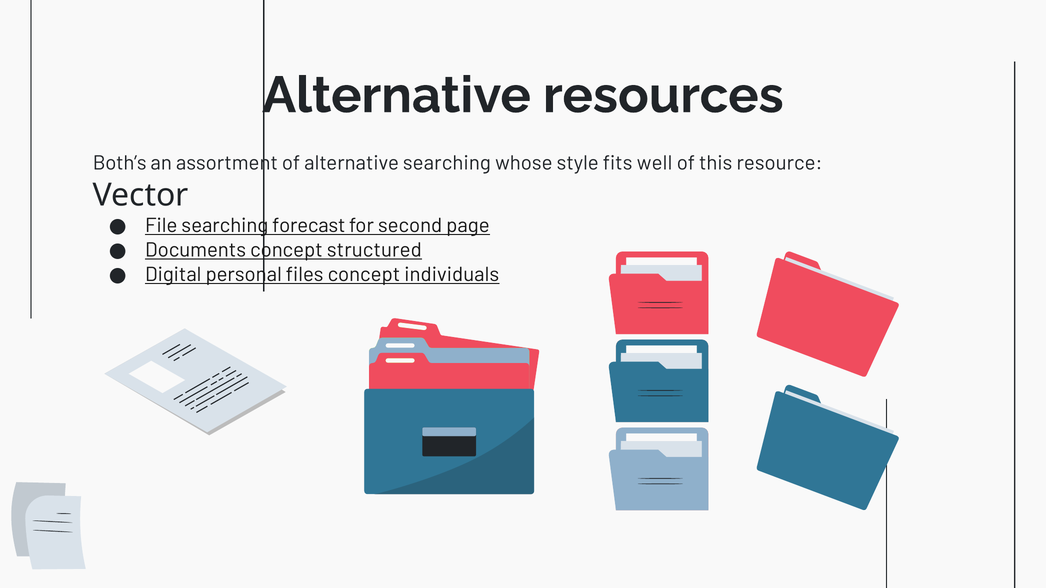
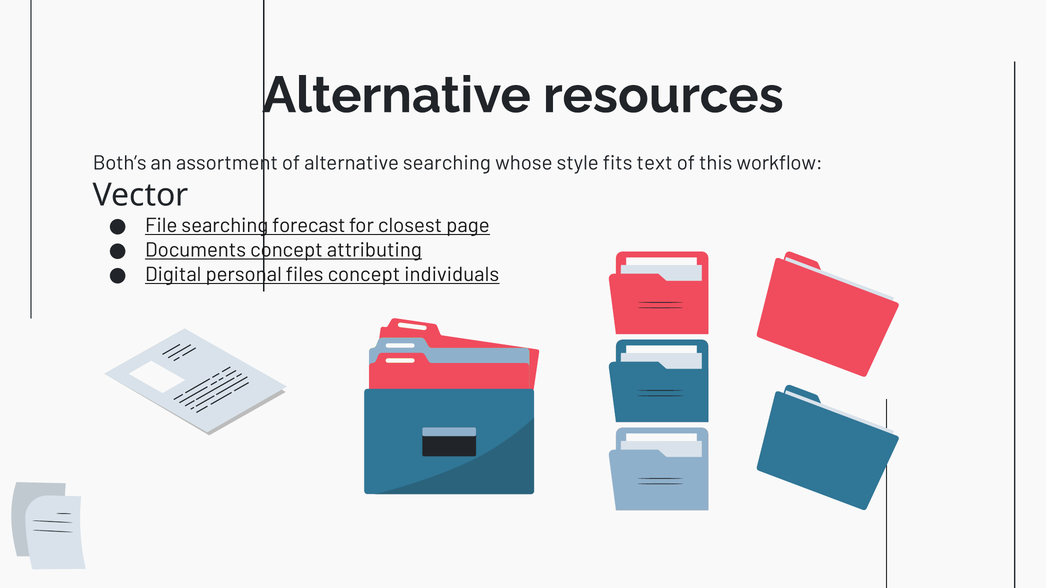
well: well -> text (655, 163)
resource: resource -> workflow (780, 163)
second: second -> closest (410, 226)
structured: structured -> attributing (374, 250)
